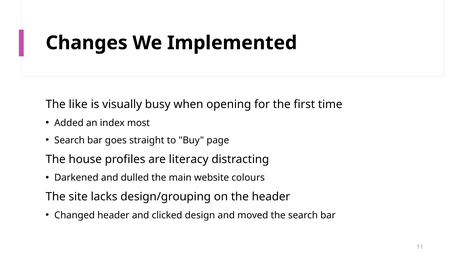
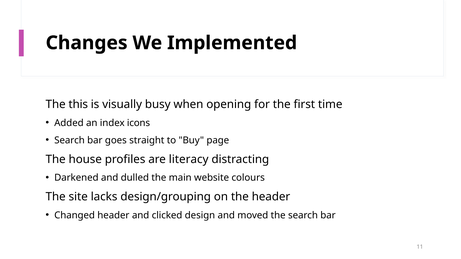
like: like -> this (78, 105)
most: most -> icons (138, 123)
